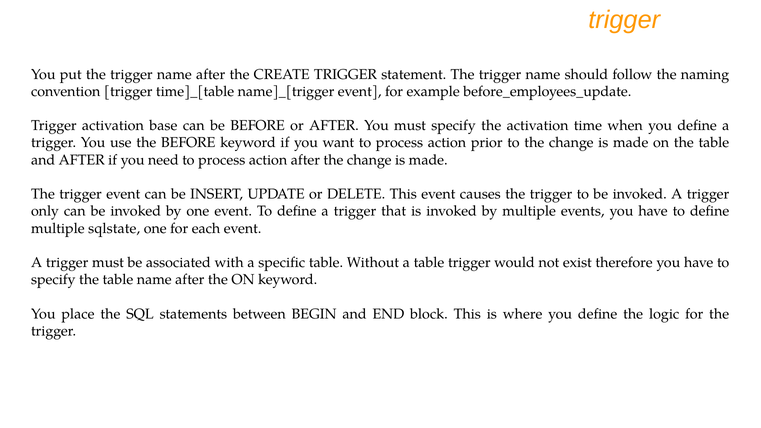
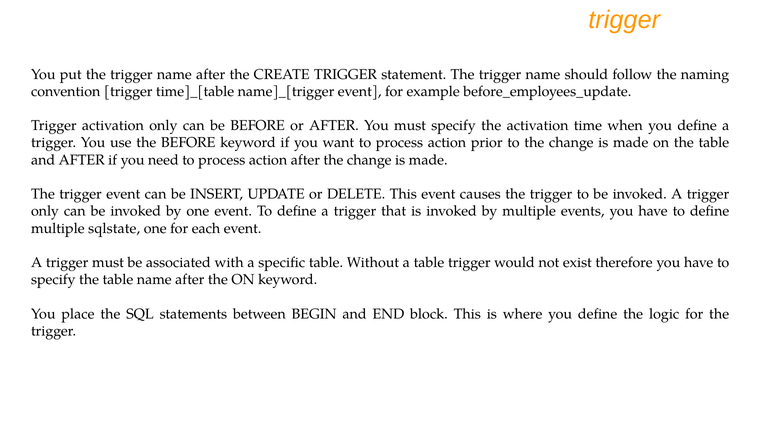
activation base: base -> only (163, 126)
